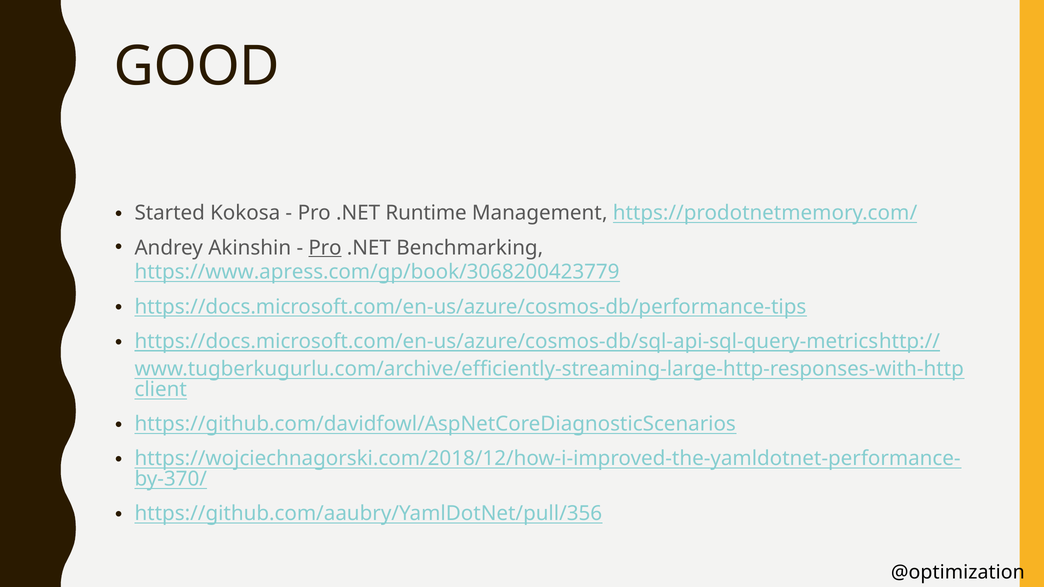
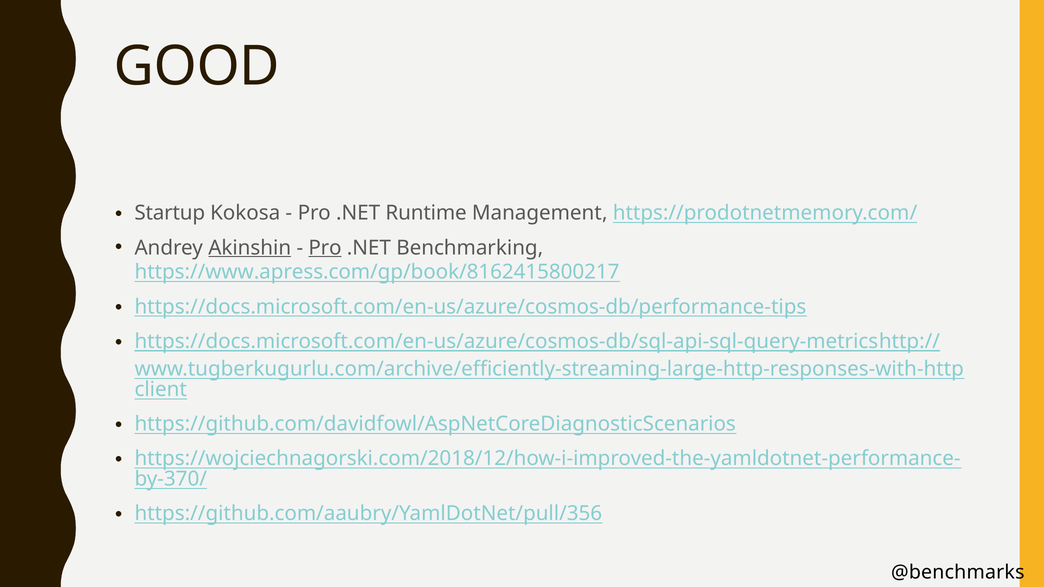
Started: Started -> Startup (170, 213)
Akinshin underline: none -> present (250, 248)
https://www.apress.com/gp/book/3068200423779: https://www.apress.com/gp/book/3068200423779 -> https://www.apress.com/gp/book/8162415800217 (377, 272)
@optimization: @optimization -> @benchmarks (958, 573)
